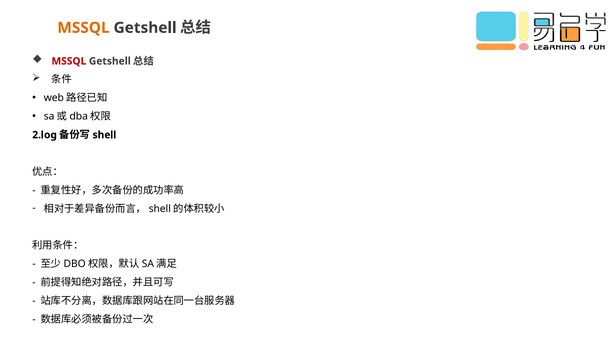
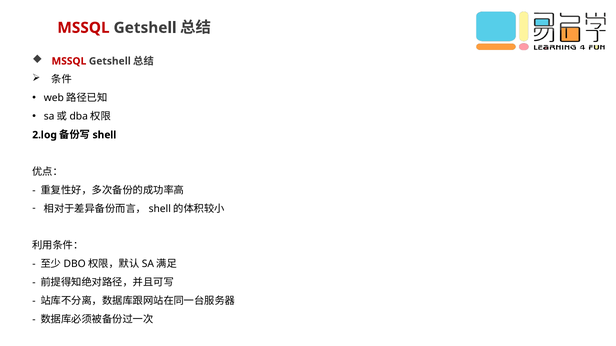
MSSQL colour: orange -> red (83, 28)
